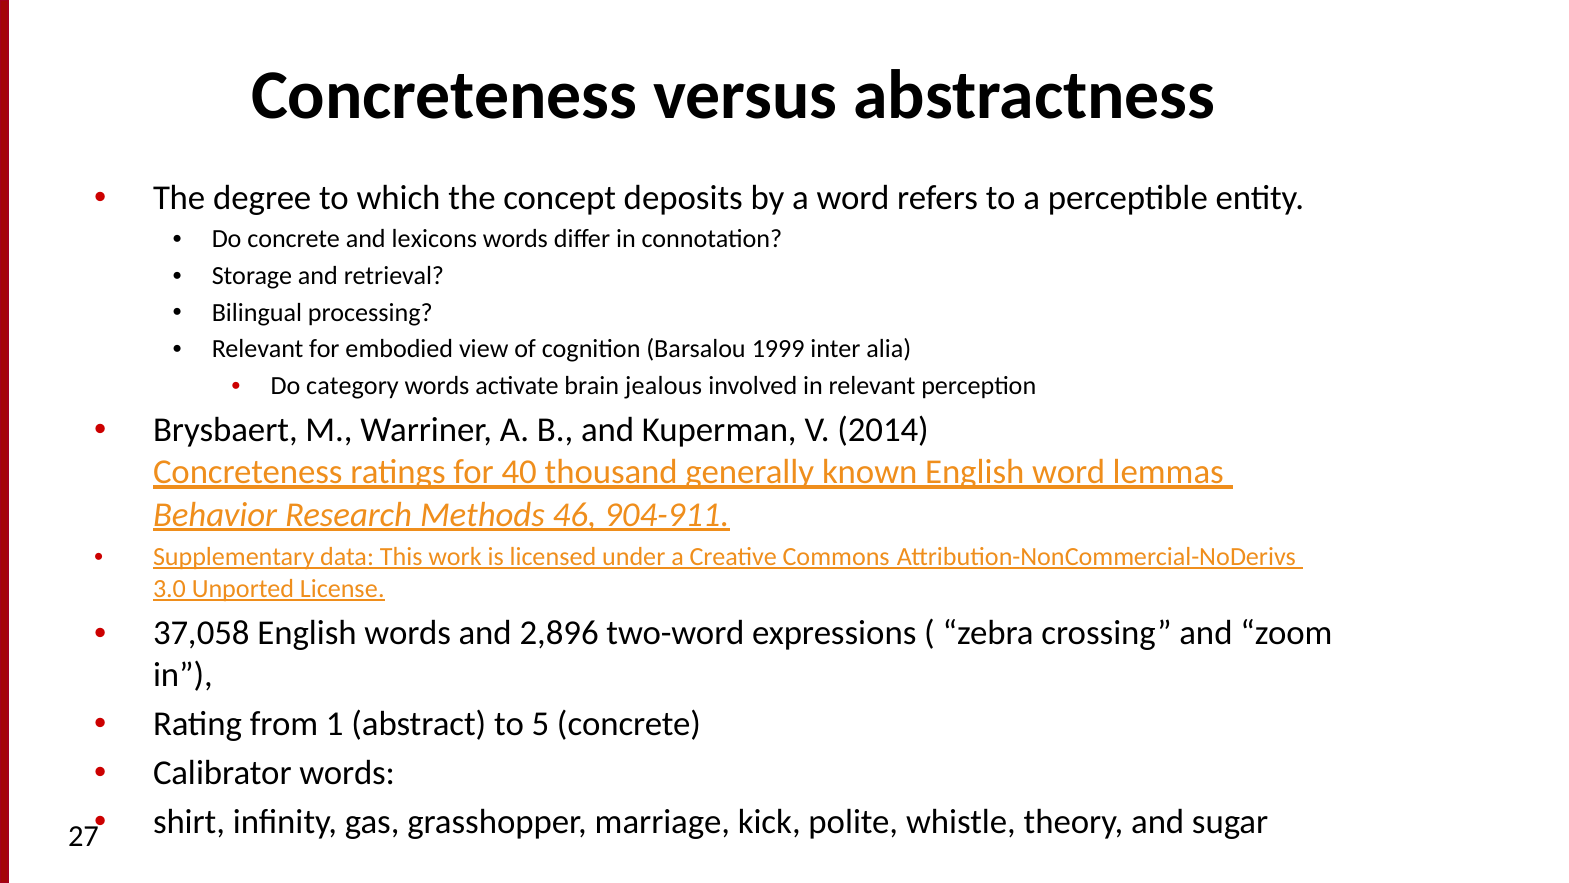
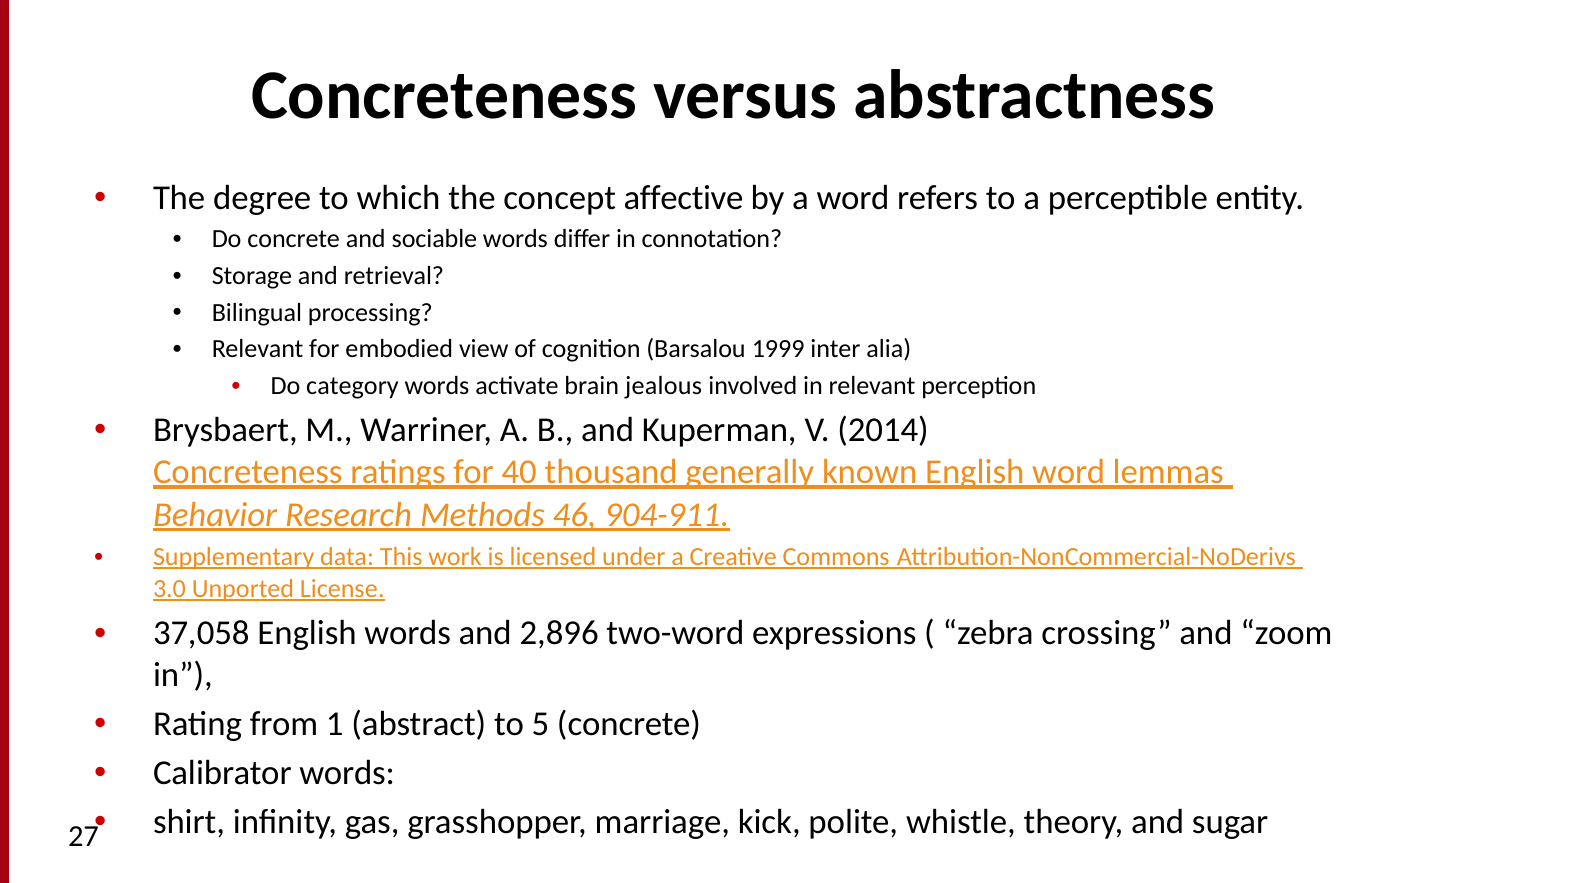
deposits: deposits -> affective (683, 198)
lexicons: lexicons -> sociable (434, 239)
